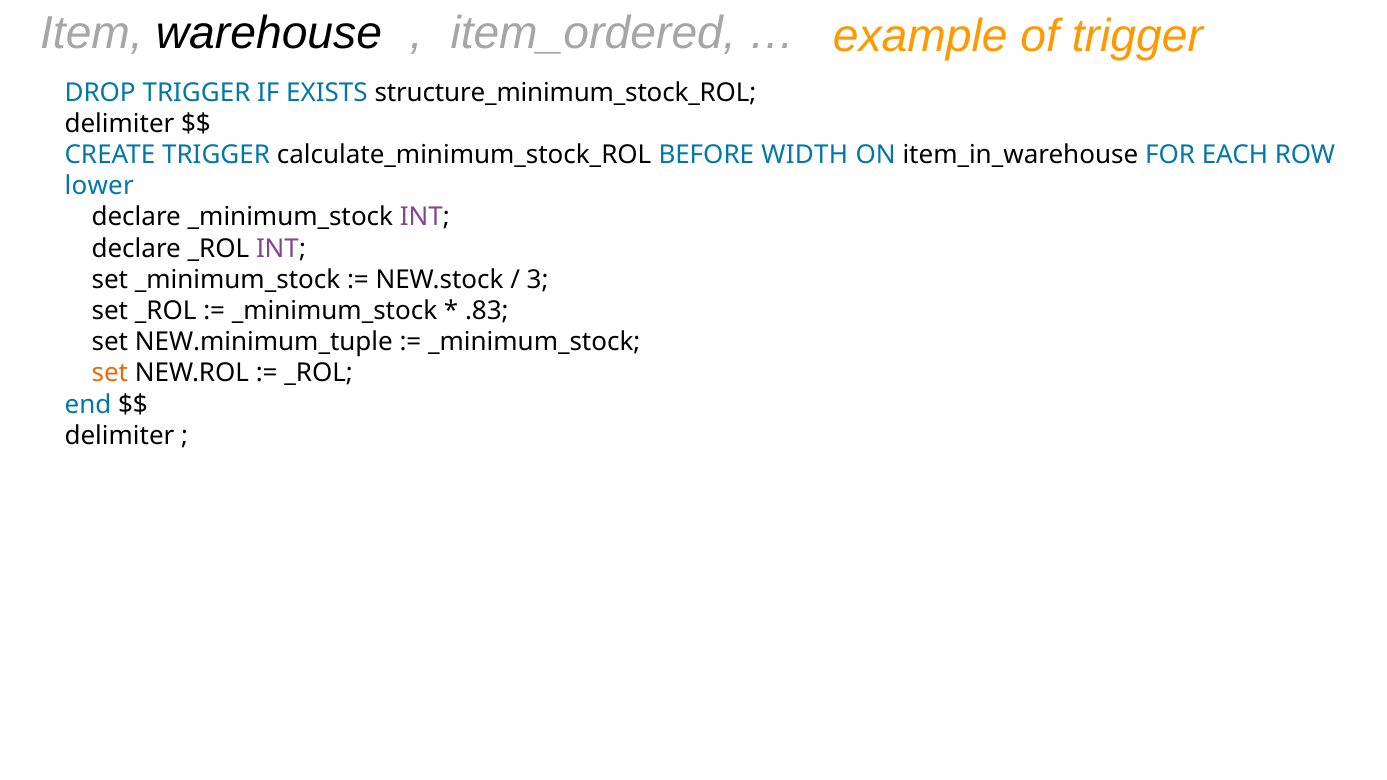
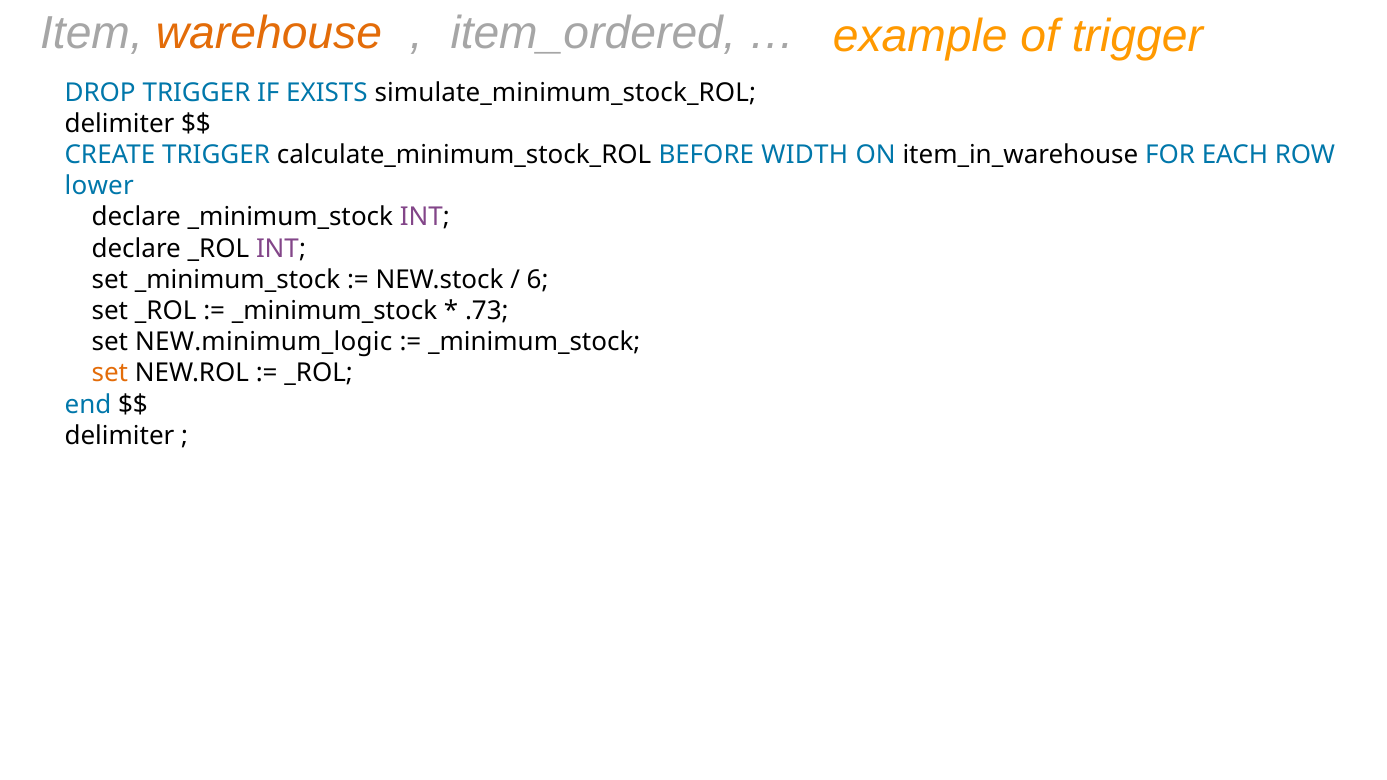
warehouse colour: black -> orange (269, 33)
structure_minimum_stock_ROL: structure_minimum_stock_ROL -> simulate_minimum_stock_ROL (565, 93)
3: 3 -> 6 (538, 280)
.83: .83 -> .73 (487, 311)
NEW.minimum_tuple: NEW.minimum_tuple -> NEW.minimum_logic (264, 342)
